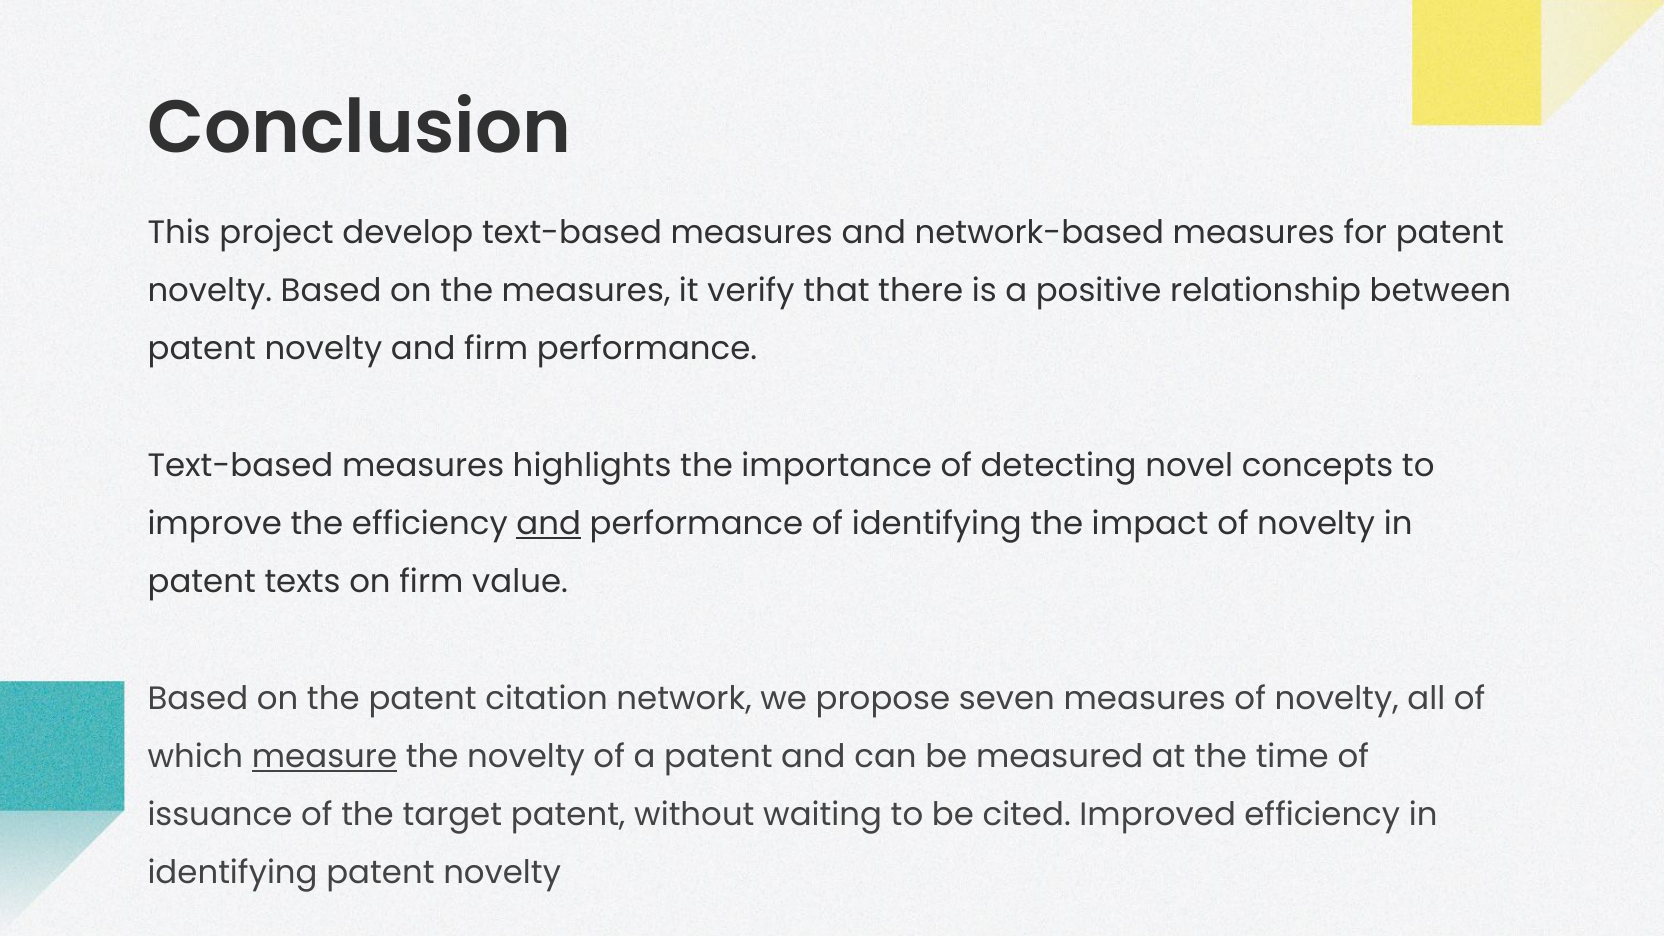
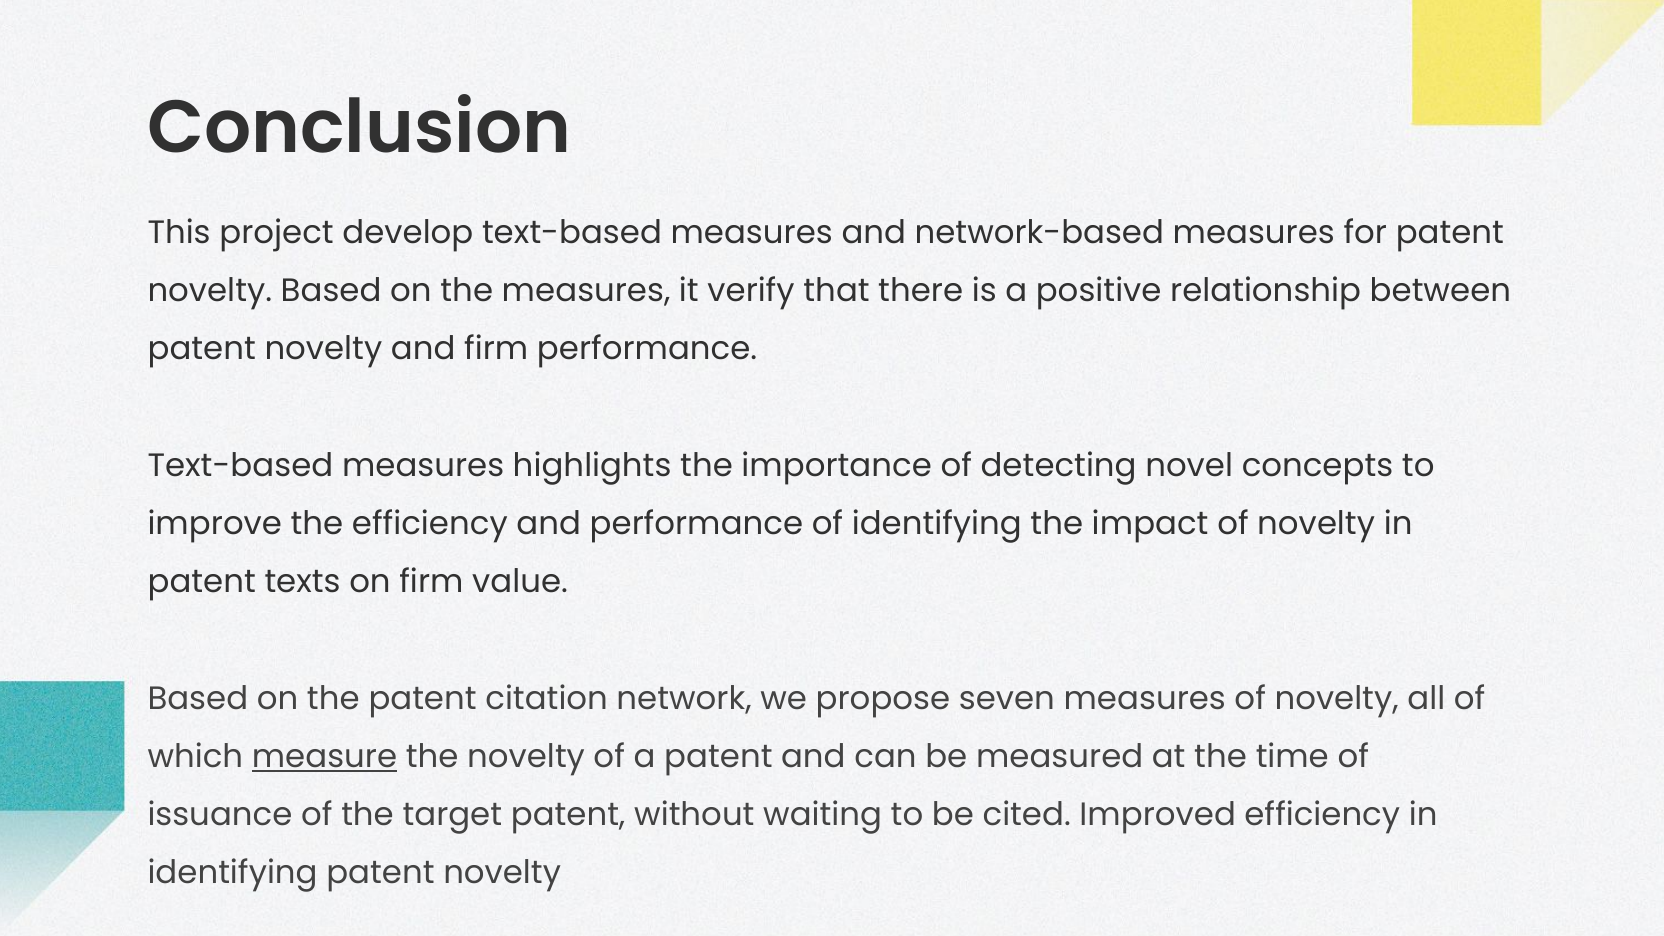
and underline: present -> none (549, 524)
